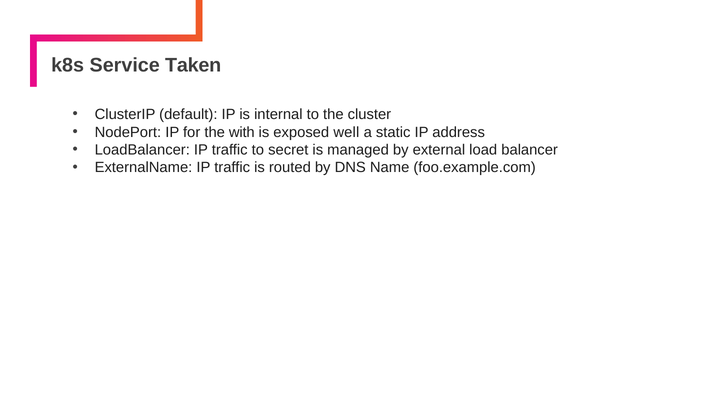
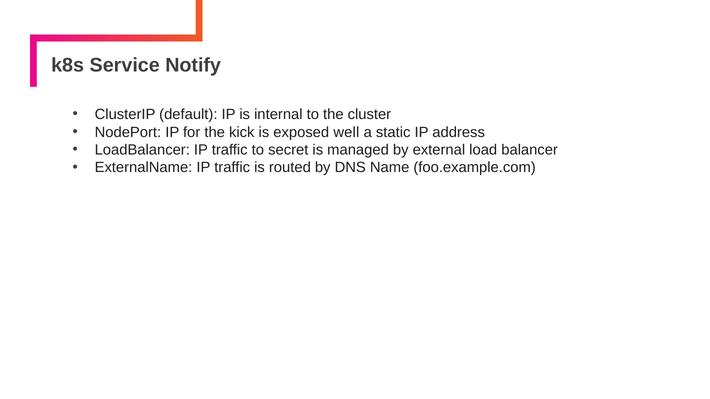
Taken: Taken -> Notify (193, 66)
with: with -> kick (242, 132)
